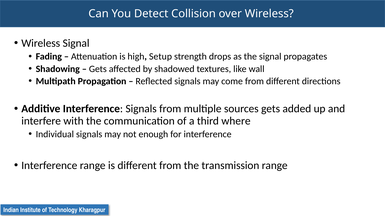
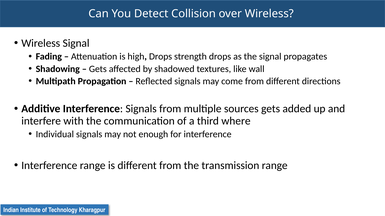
high Setup: Setup -> Drops (161, 57)
